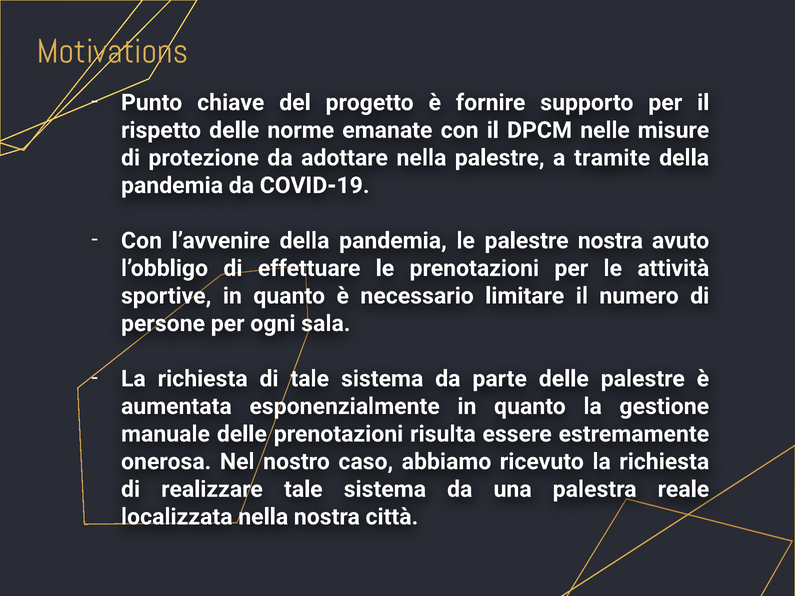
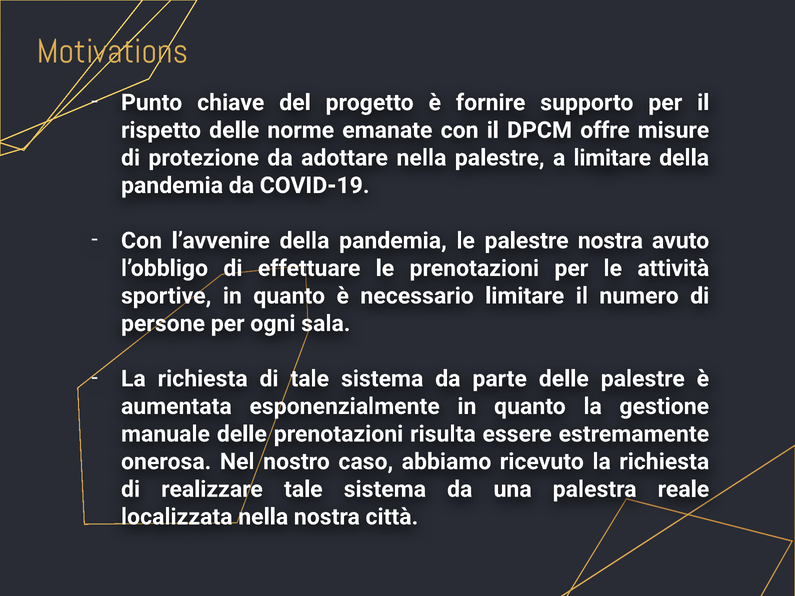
nelle: nelle -> offre (605, 130)
a tramite: tramite -> limitare (612, 158)
